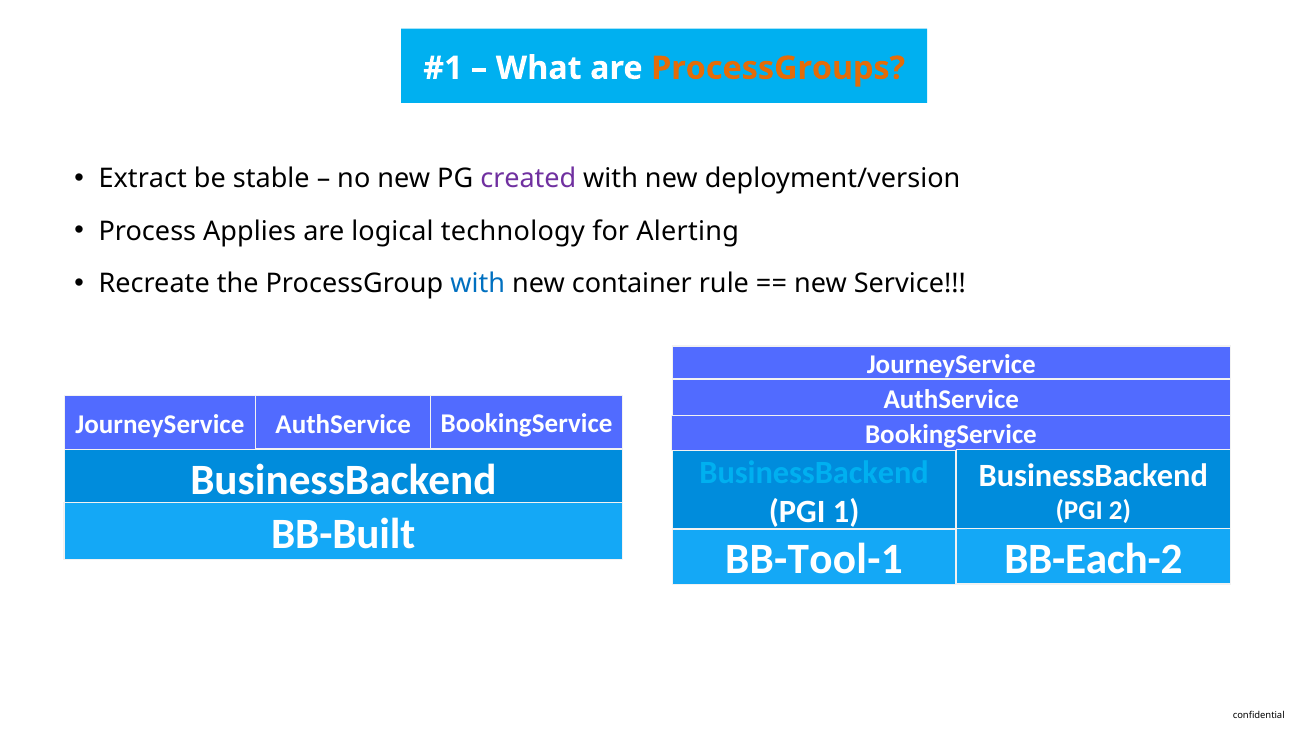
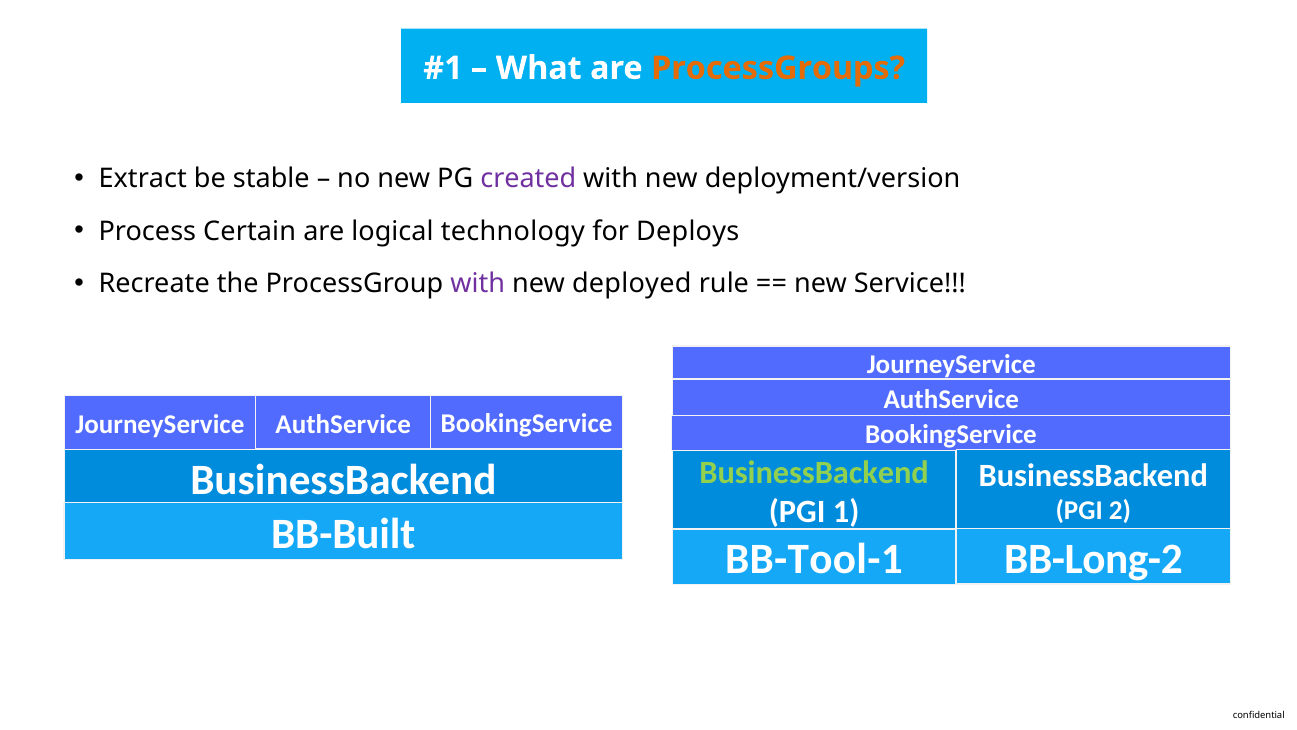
Applies: Applies -> Certain (250, 231)
Alerting: Alerting -> Deploys (688, 231)
with colour: blue -> purple (478, 284)
container: container -> deployed (632, 284)
BusinessBackend colour: light blue -> light green (814, 472)
BB-Each-2: BB-Each-2 -> BB-Long-2 (1093, 559)
